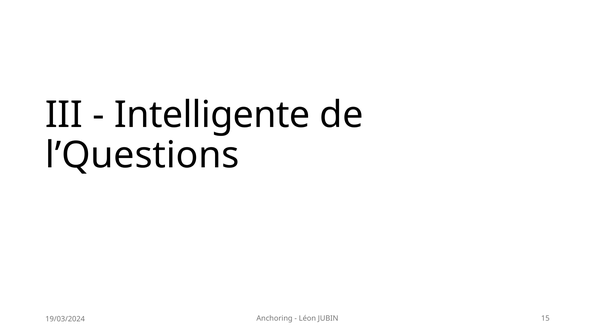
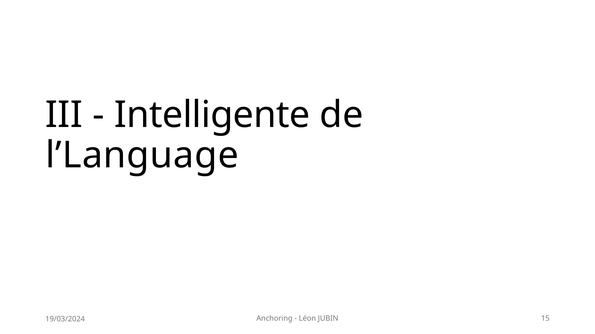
l’Questions: l’Questions -> l’Language (142, 155)
